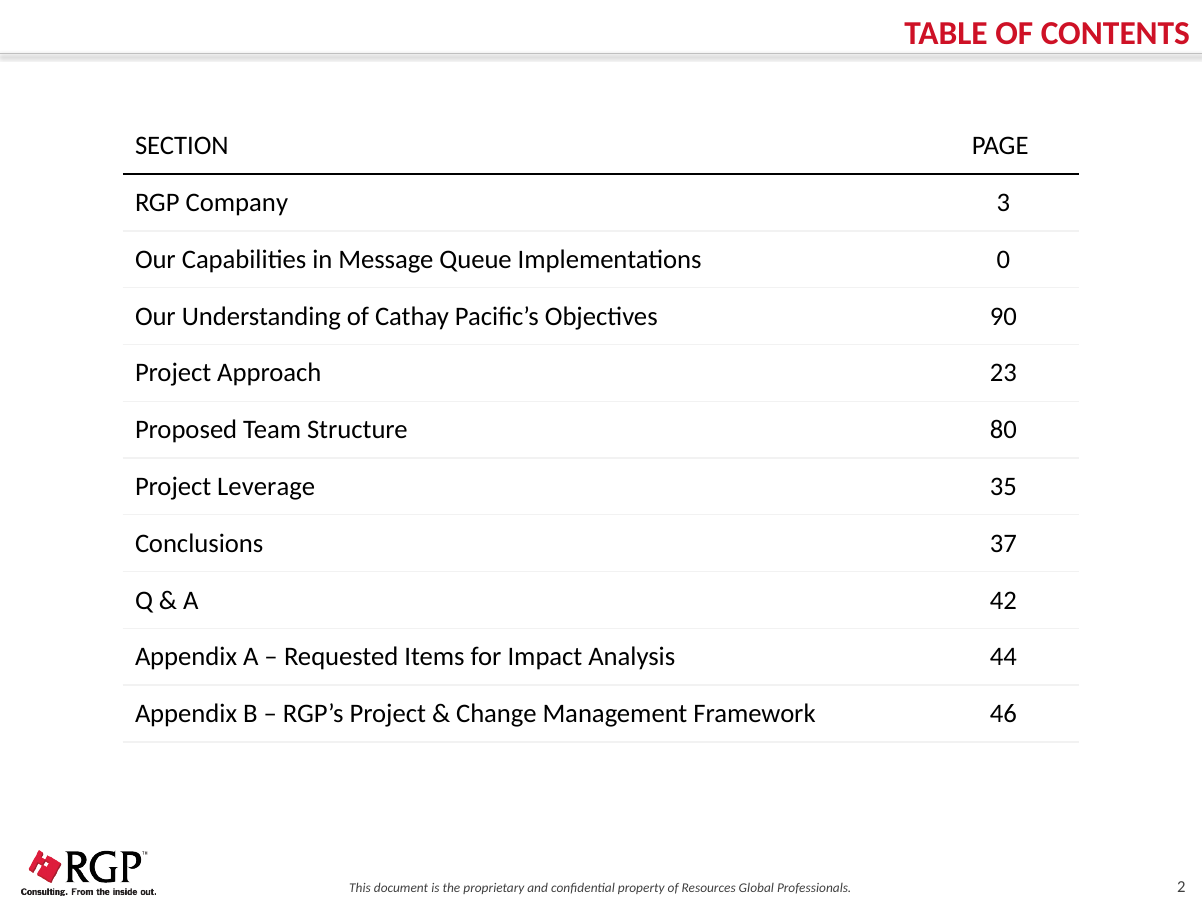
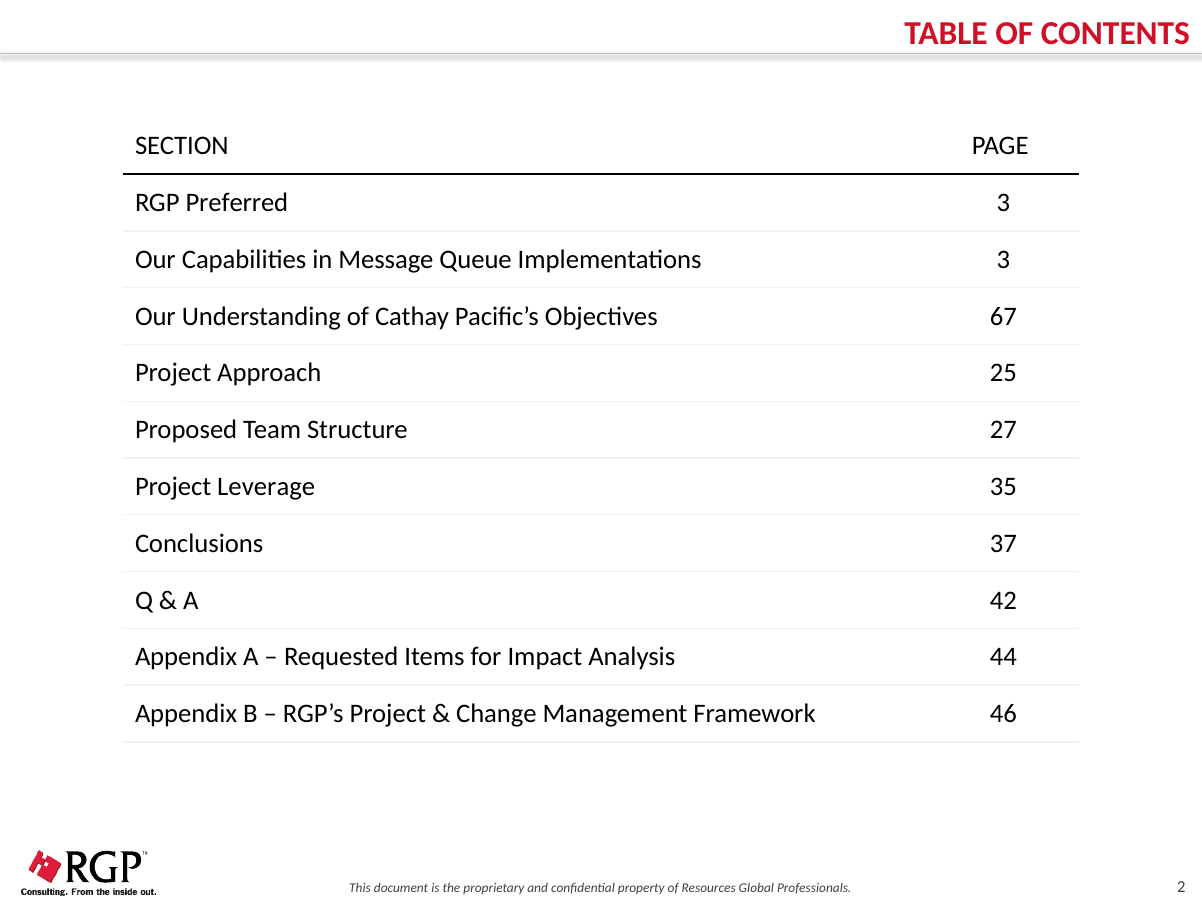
Company: Company -> Preferred (237, 203)
Implementations 0: 0 -> 3 (1003, 259)
90: 90 -> 67 (1003, 316)
23: 23 -> 25 (1003, 373)
80: 80 -> 27 (1003, 430)
